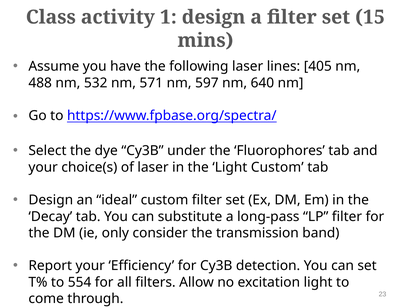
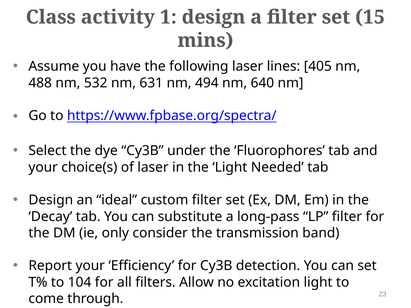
571: 571 -> 631 (151, 83)
597: 597 -> 494 (207, 83)
Light Custom: Custom -> Needed (277, 167)
554: 554 -> 104 (80, 282)
